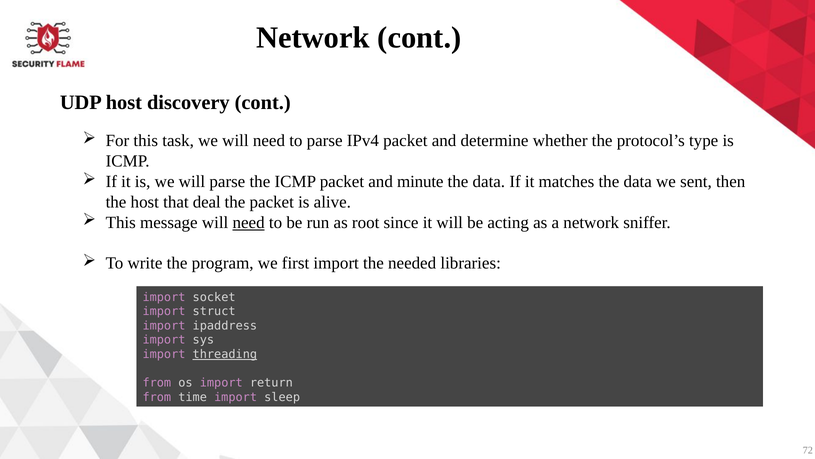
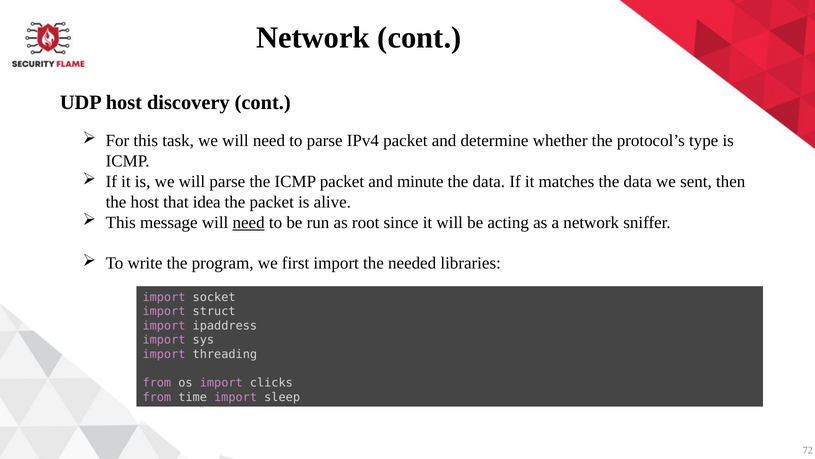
deal: deal -> idea (207, 202)
threading underline: present -> none (225, 354)
return: return -> clicks (271, 382)
